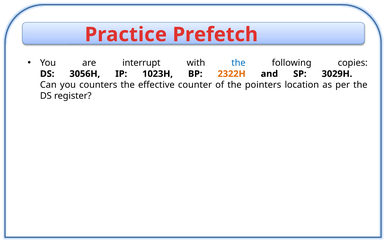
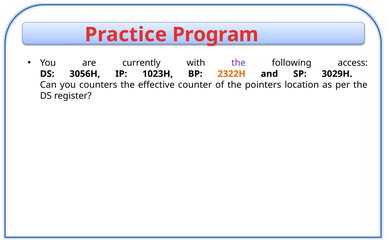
Prefetch: Prefetch -> Program (215, 35)
interrupt: interrupt -> currently (141, 63)
the colour: blue -> purple (239, 63)
copies: copies -> access (353, 63)
